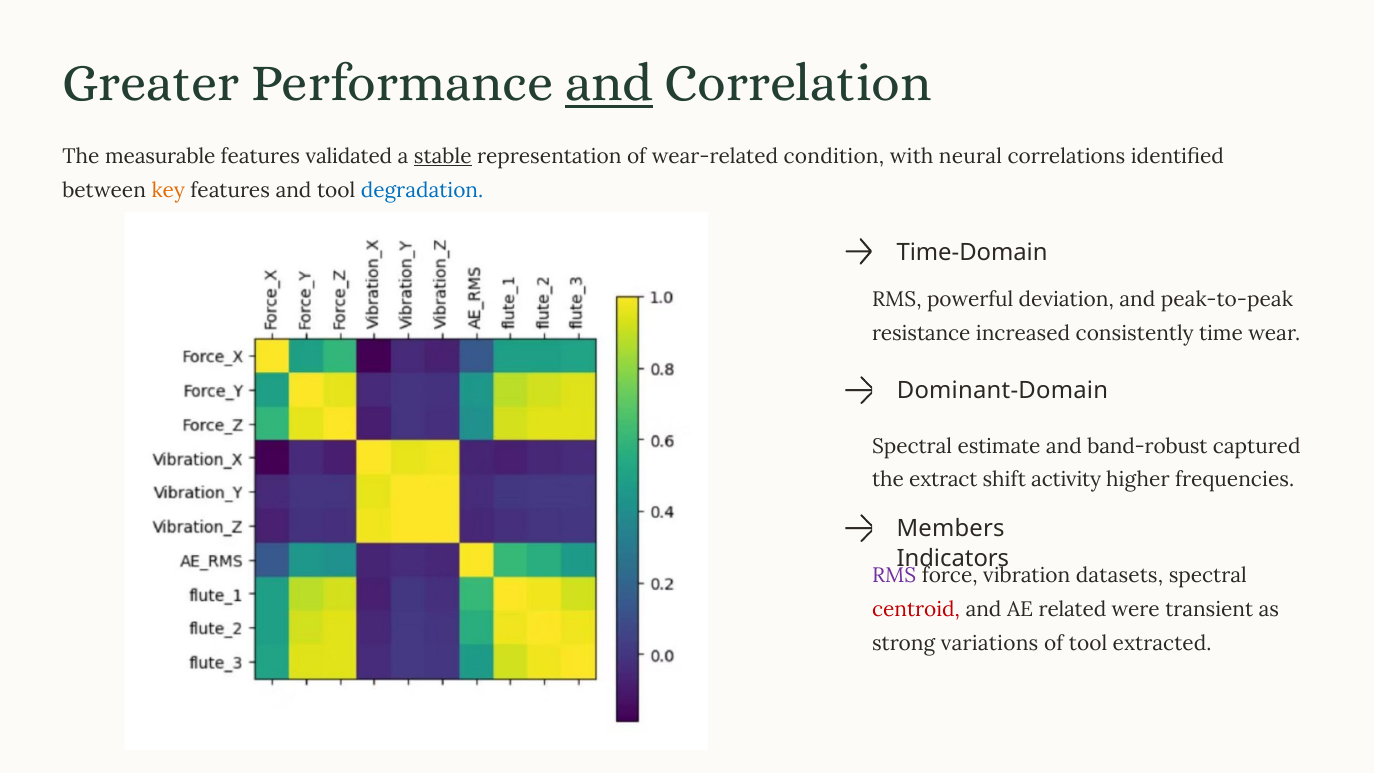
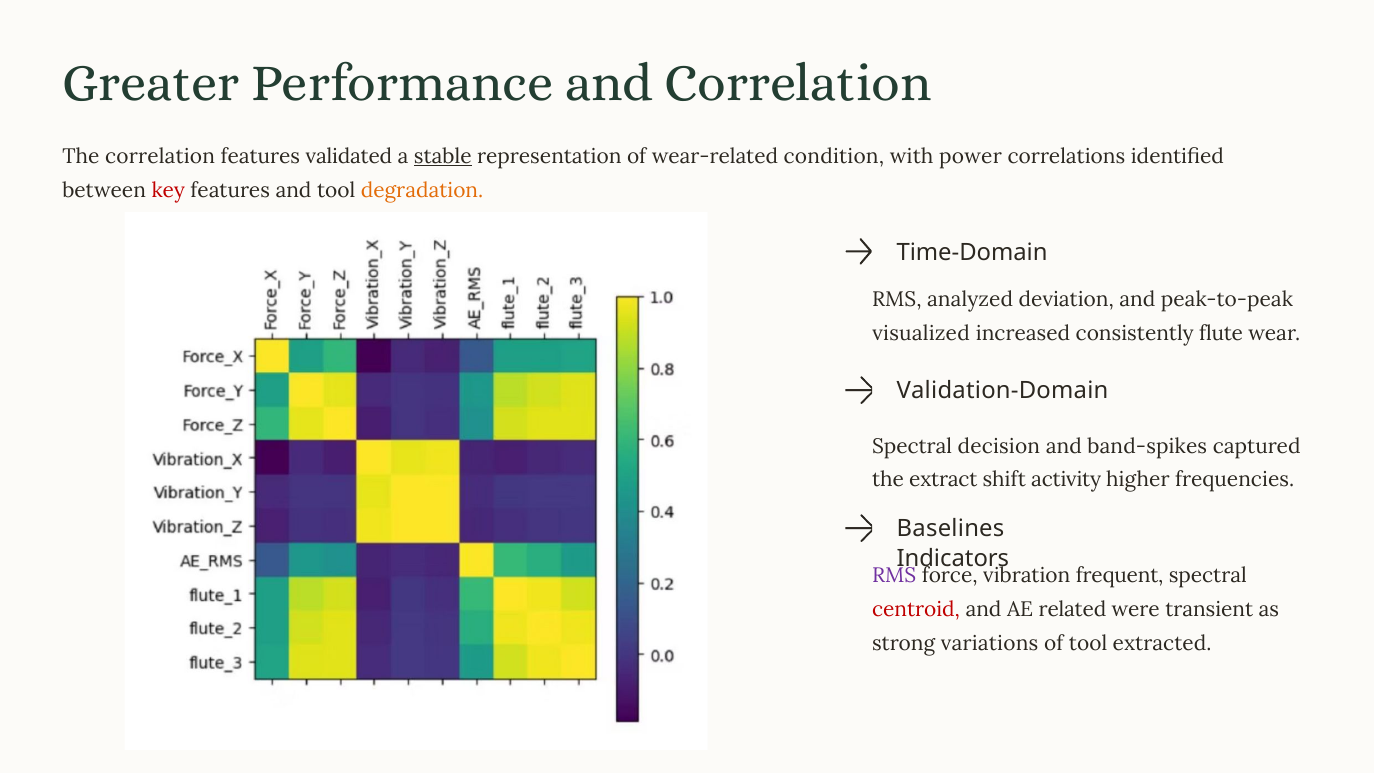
and underline: present -> none (609, 84)
The measurable: measurable -> correlation (160, 157)
neural: neural -> power (970, 157)
key colour: orange -> red (168, 190)
degradation colour: blue -> orange (422, 190)
powerful: powerful -> analyzed (970, 299)
resistance: resistance -> visualized (921, 333)
time: time -> flute (1221, 333)
Dominant-Domain: Dominant-Domain -> Validation-Domain (1003, 391)
estimate: estimate -> decision (999, 446)
band-robust: band-robust -> band-spikes (1147, 446)
Members: Members -> Baselines (951, 529)
datasets: datasets -> frequent (1120, 576)
